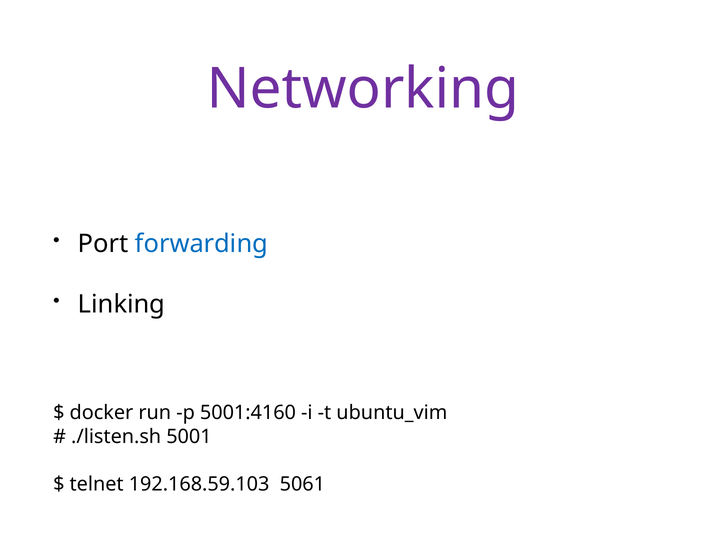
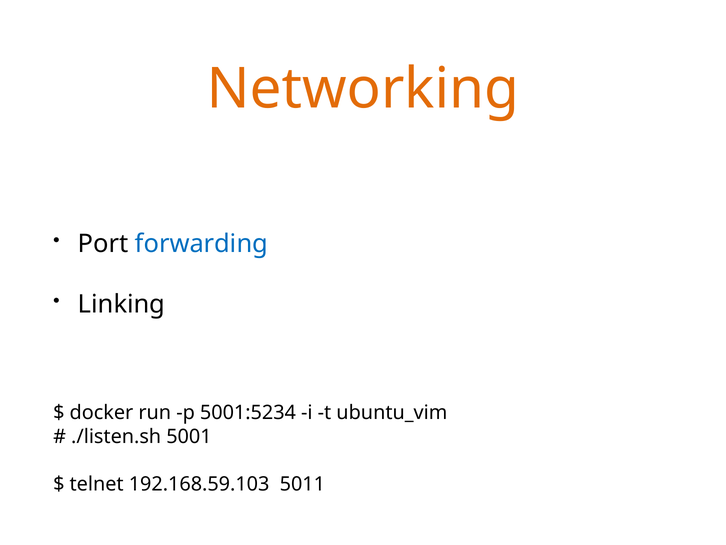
Networking colour: purple -> orange (363, 89)
5001:4160: 5001:4160 -> 5001:5234 (248, 412)
5061: 5061 -> 5011 (302, 484)
